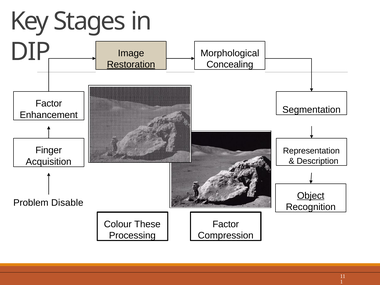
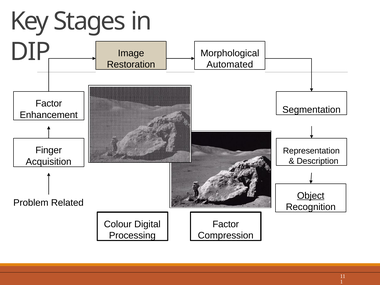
Restoration underline: present -> none (131, 65)
Concealing: Concealing -> Automated (230, 65)
Disable: Disable -> Related (67, 203)
These: These -> Digital (147, 224)
